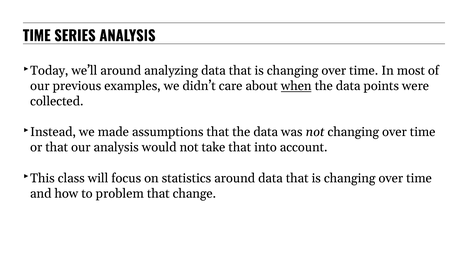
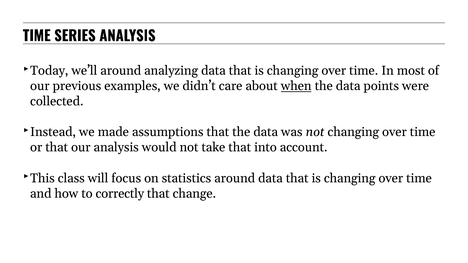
problem: problem -> correctly (120, 193)
